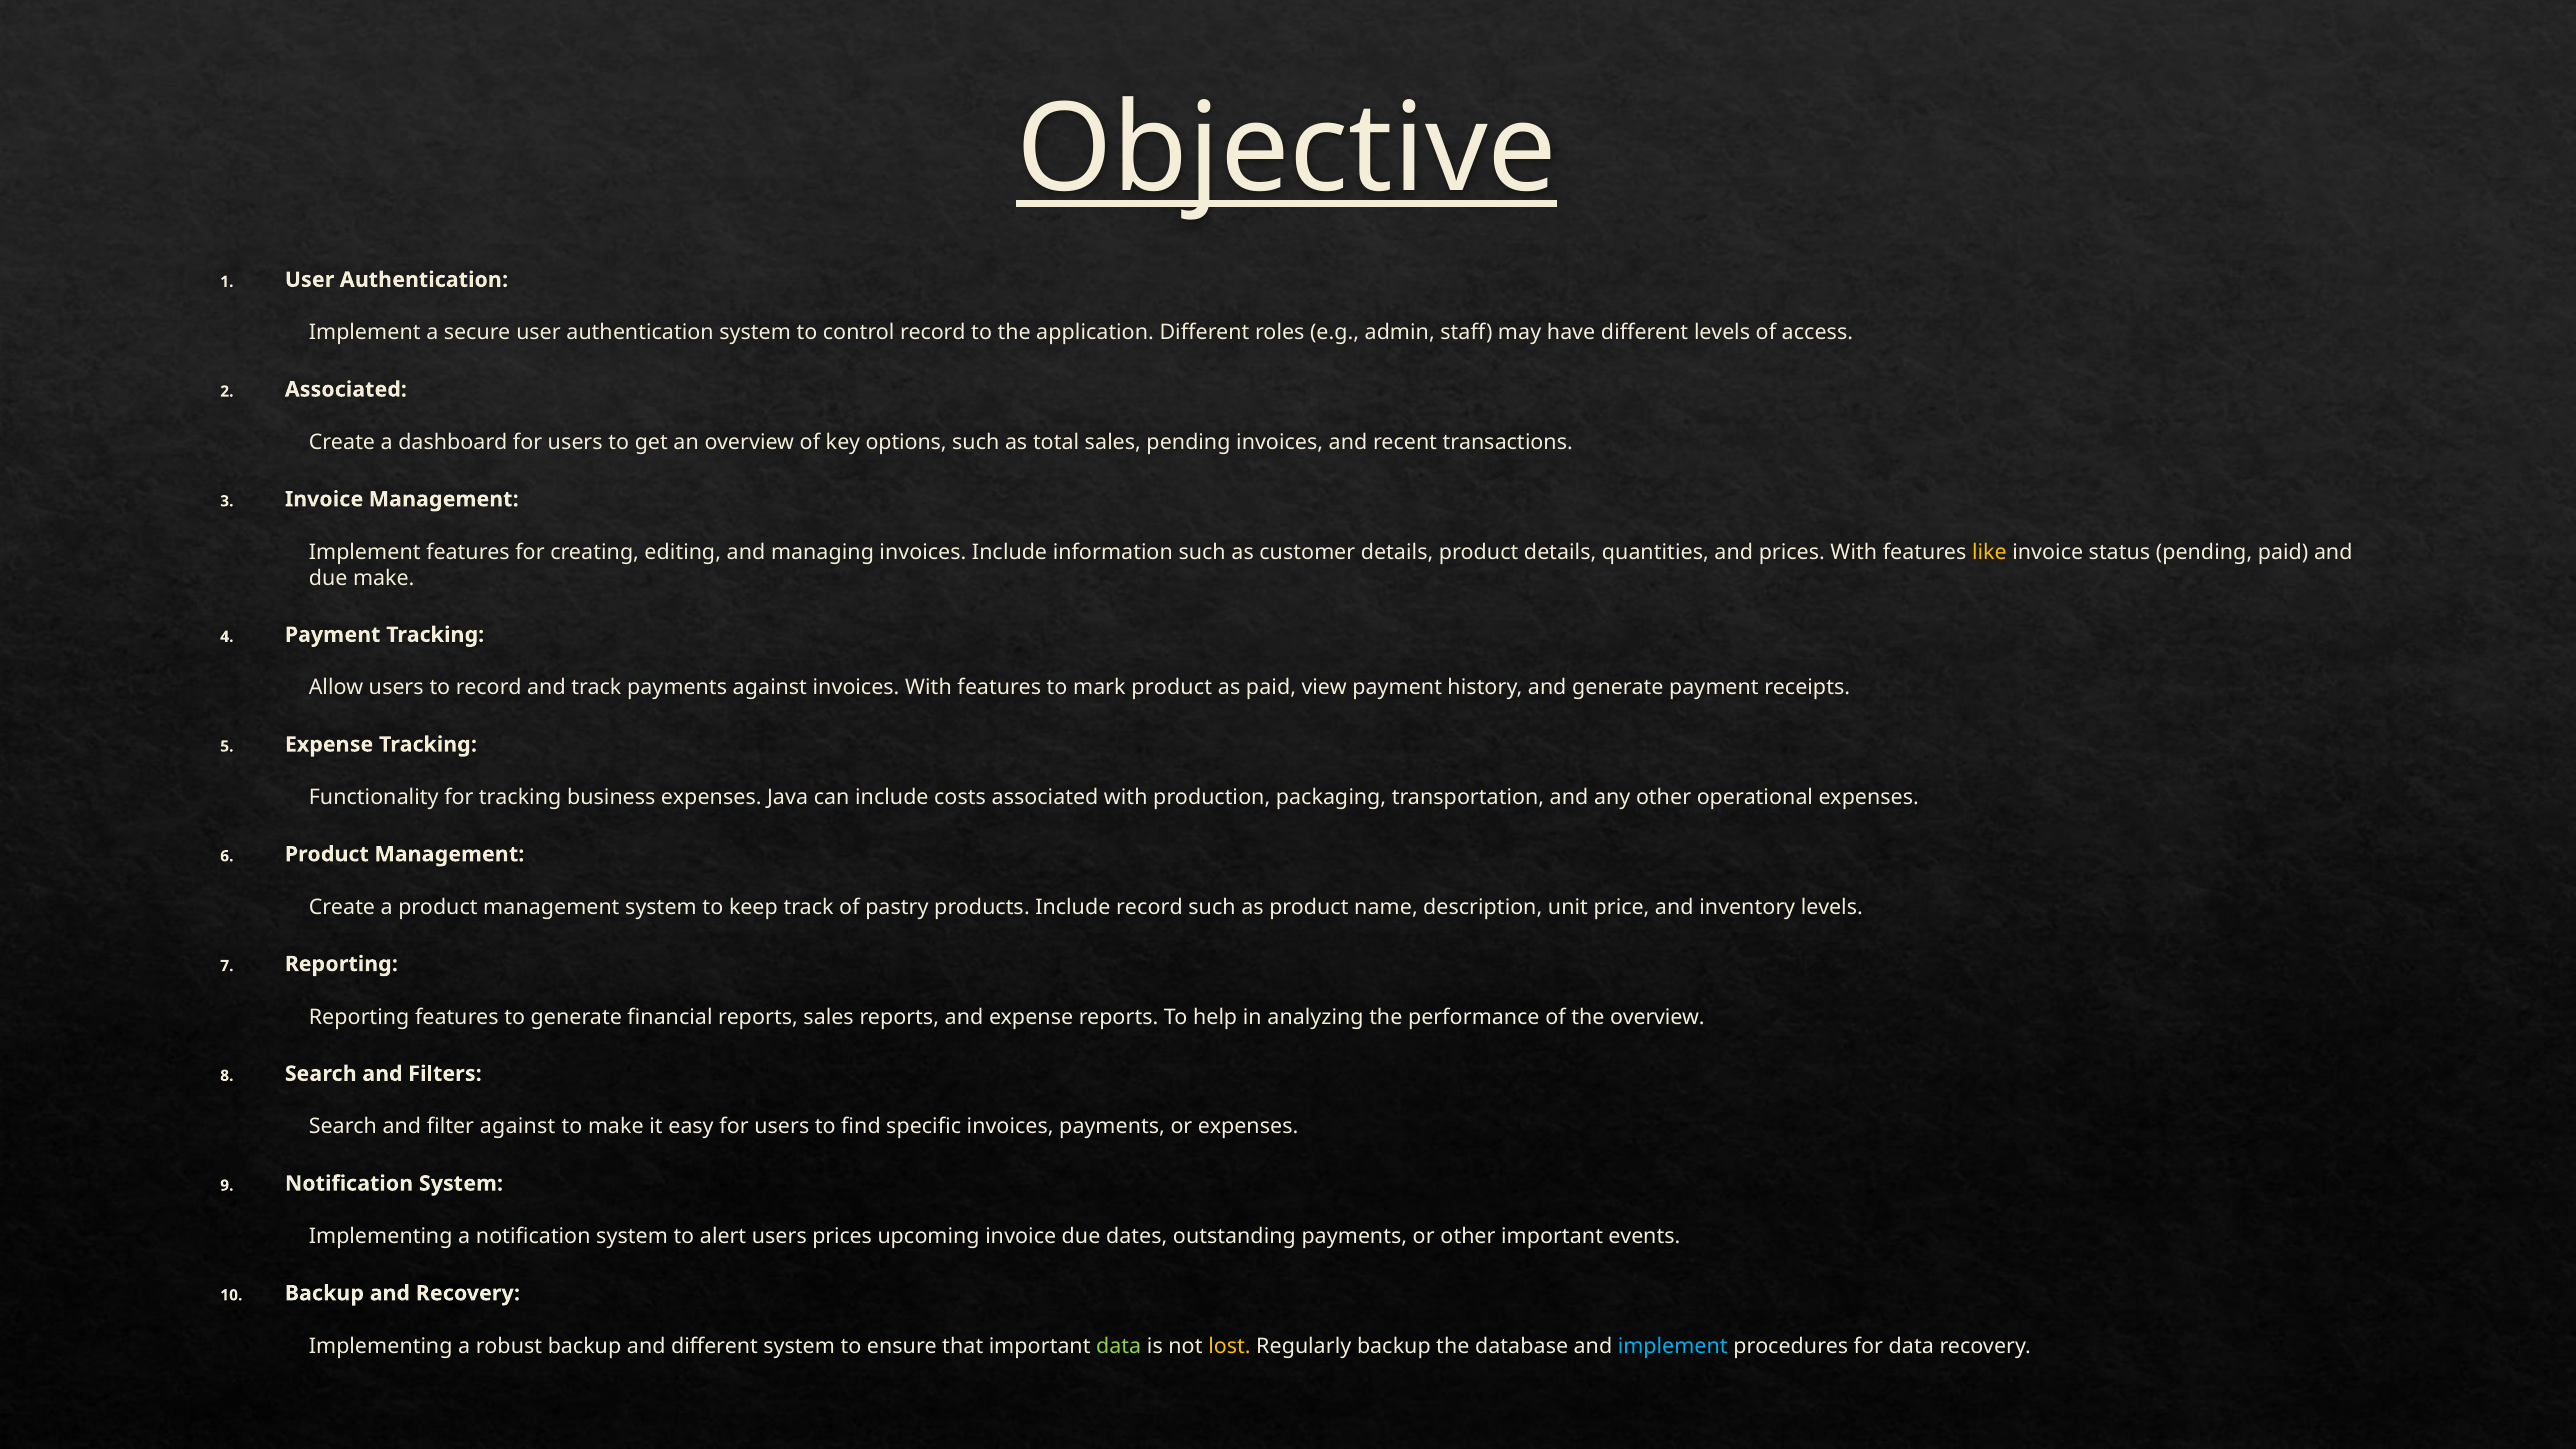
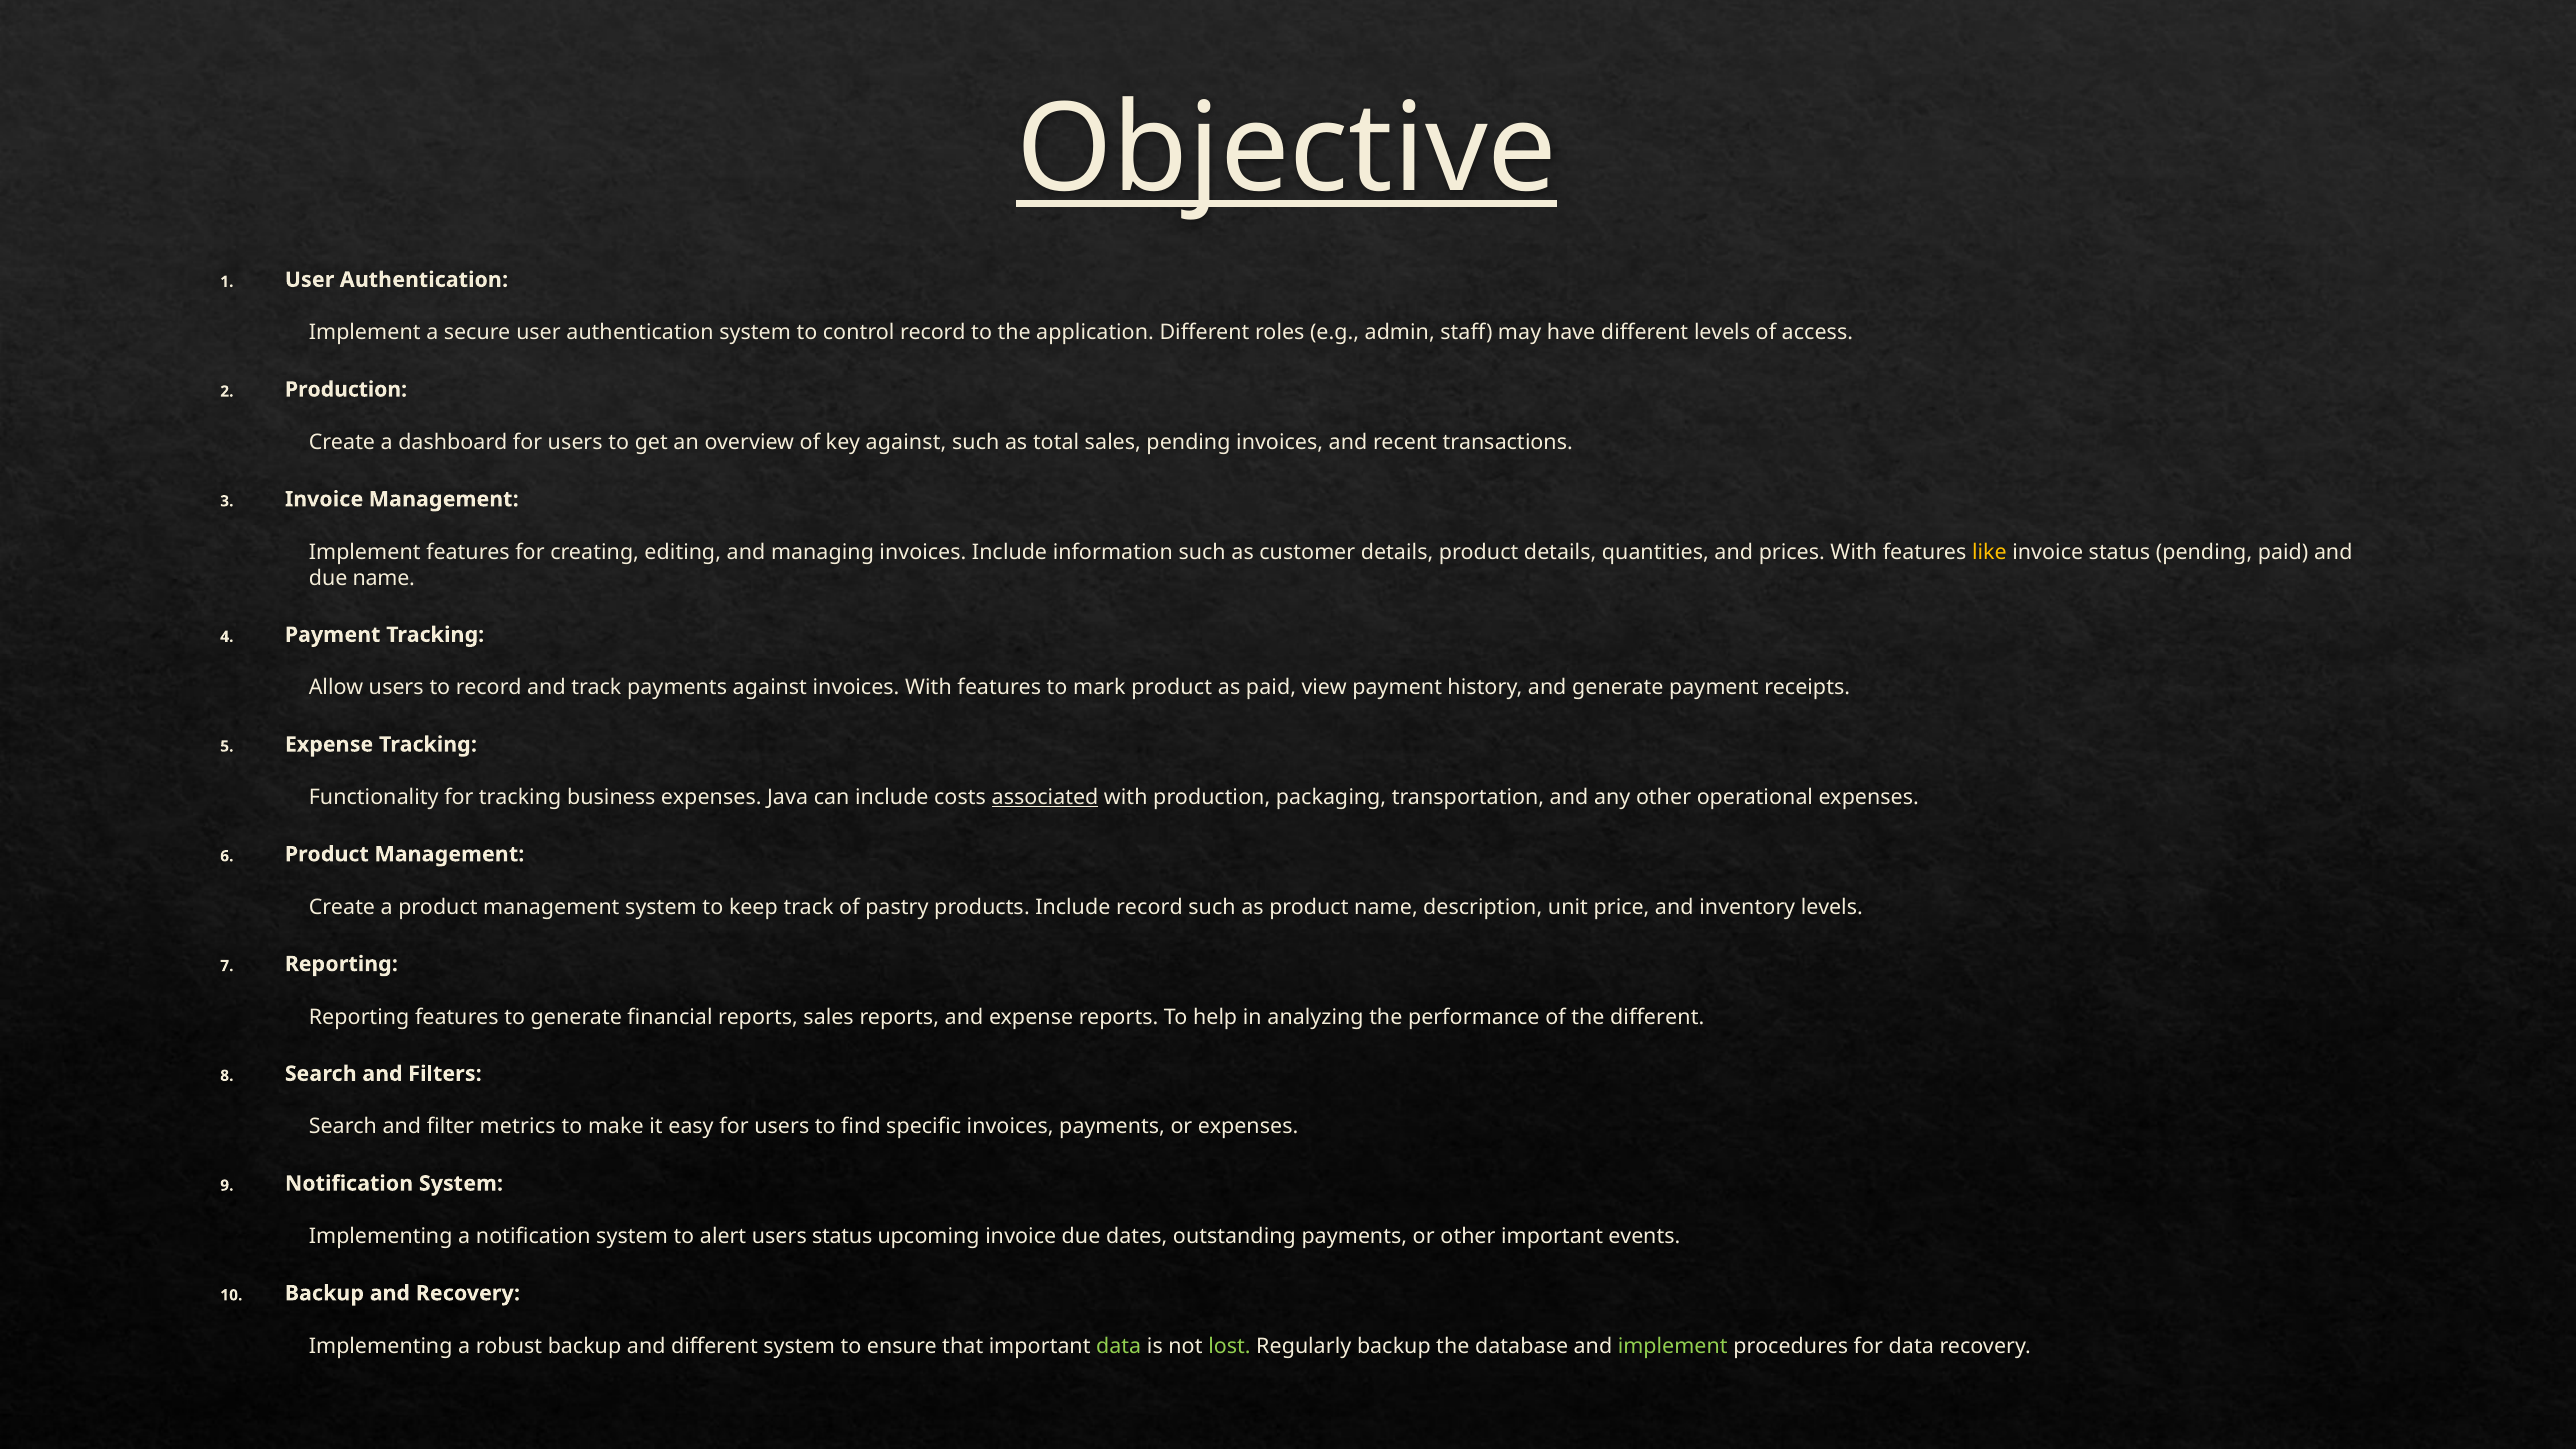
Associated: Associated -> Production (346, 390)
key options: options -> against (906, 443)
due make: make -> name (384, 578)
associated underline: none -> present (1045, 798)
the overview: overview -> different (1657, 1017)
filter against: against -> metrics (518, 1127)
users prices: prices -> status (842, 1237)
lost colour: yellow -> light green (1229, 1346)
implement colour: light blue -> light green (1673, 1346)
